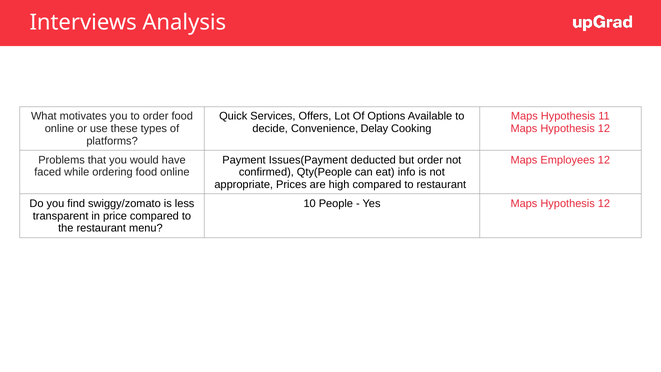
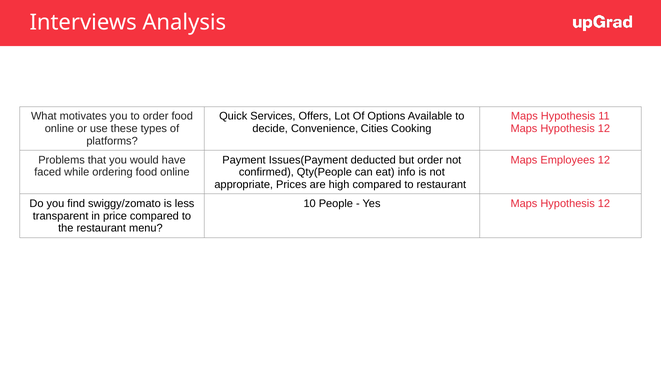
Delay: Delay -> Cities (374, 129)
